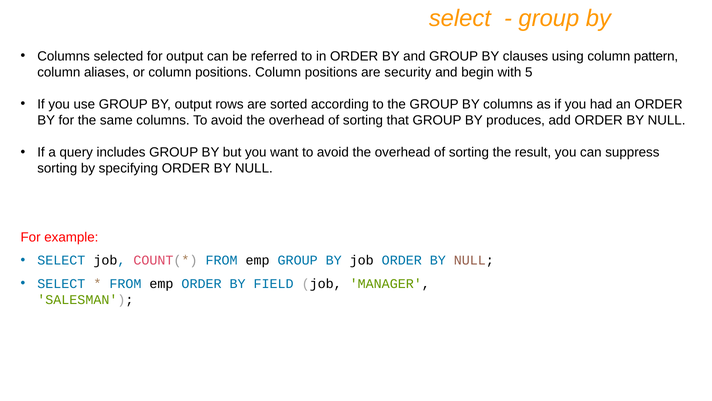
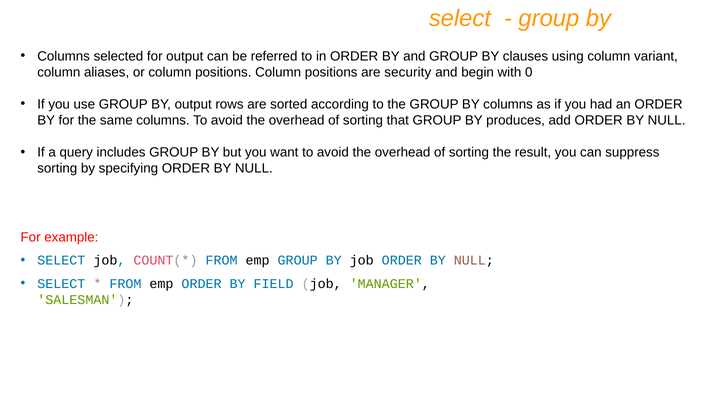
pattern: pattern -> variant (656, 56)
5: 5 -> 0 (529, 72)
